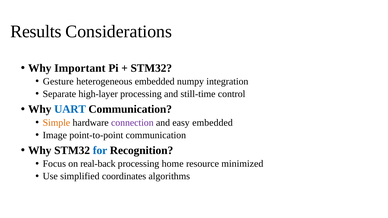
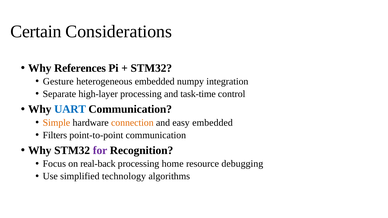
Results: Results -> Certain (36, 32)
Important: Important -> References (80, 68)
still-time: still-time -> task-time (198, 94)
connection colour: purple -> orange (132, 123)
Image: Image -> Filters (55, 135)
for colour: blue -> purple (100, 151)
minimized: minimized -> debugging (242, 164)
coordinates: coordinates -> technology (124, 176)
